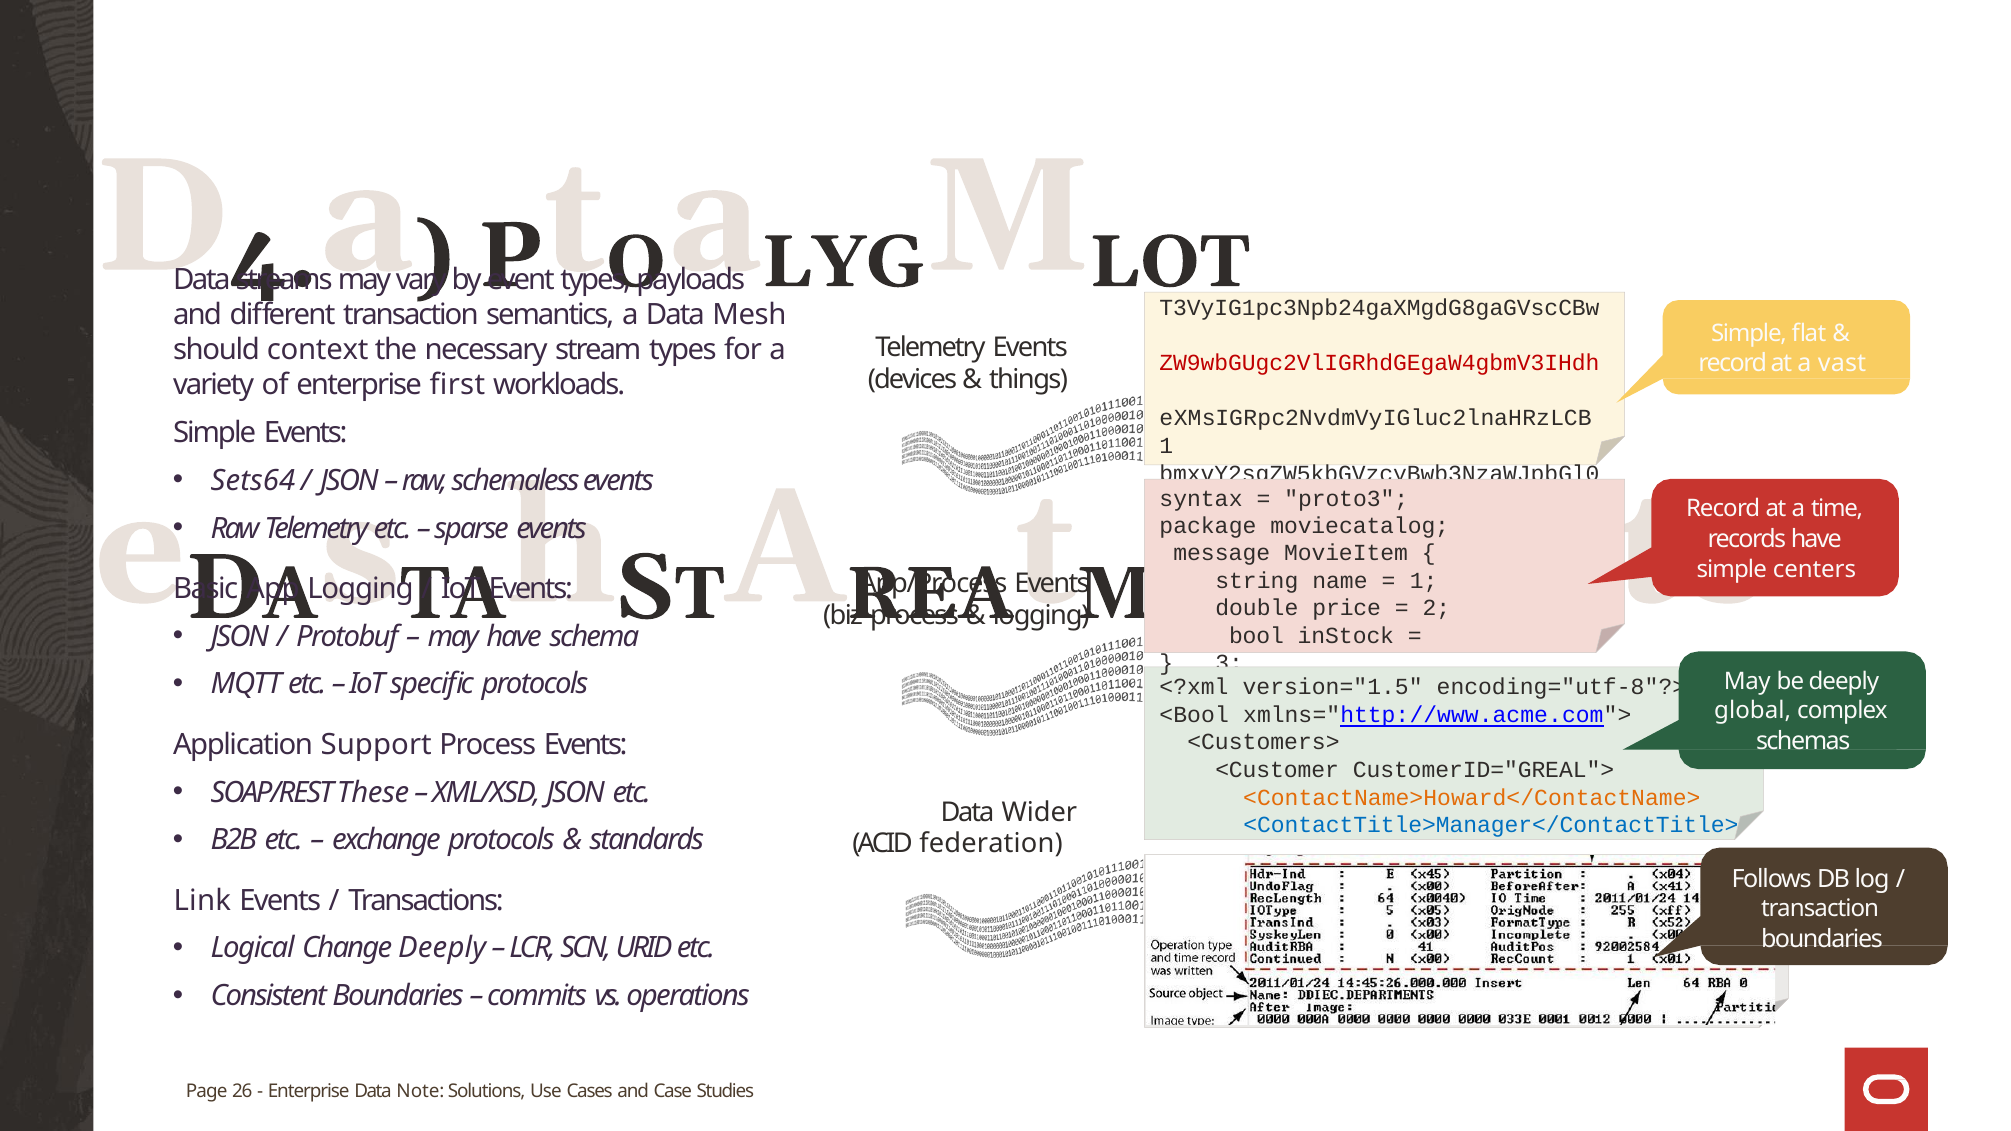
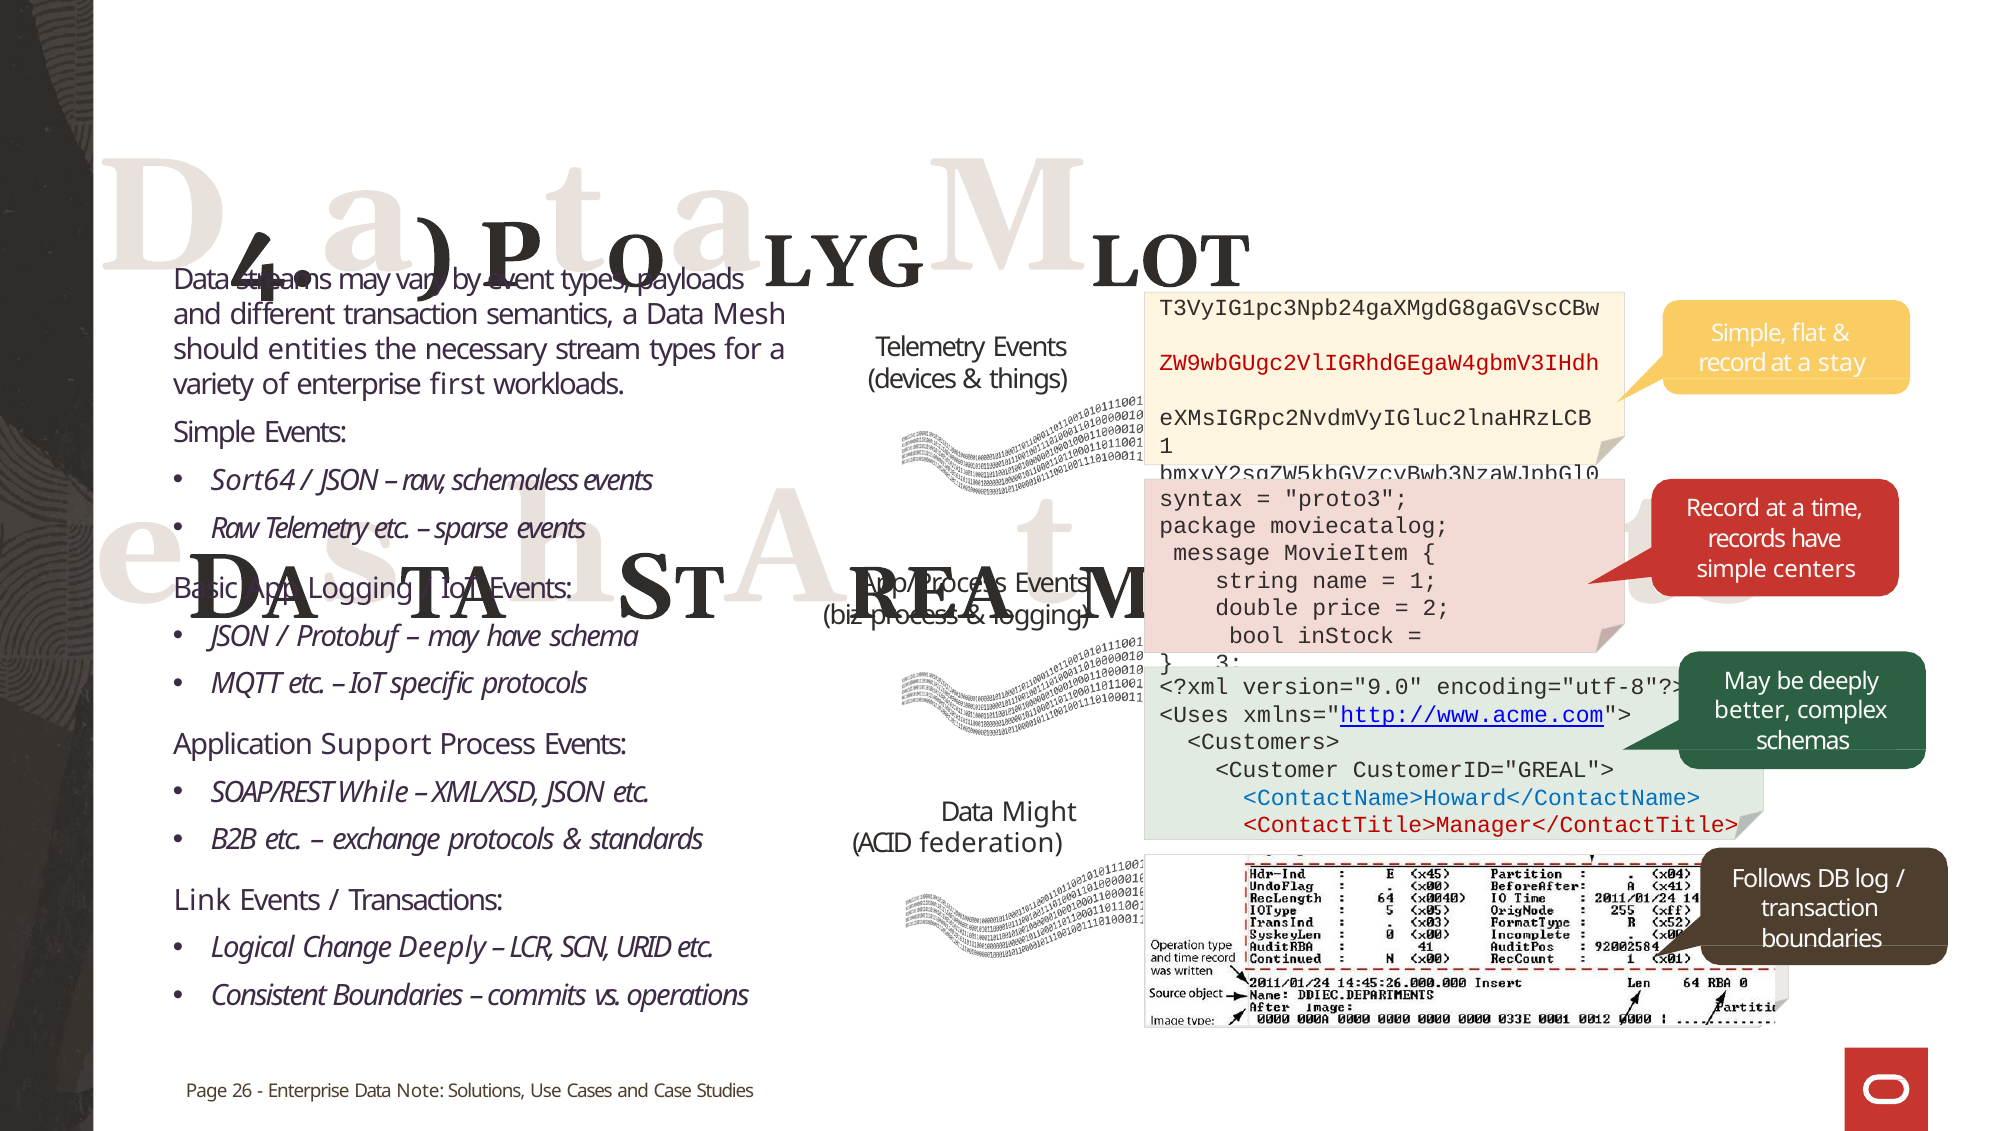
context: context -> entities (318, 350)
vast: vast -> stay (1842, 363)
Sets64: Sets64 -> Sort64 (253, 480)
version="1.5: version="1.5 -> version="9.0 (1333, 687)
global: global -> better (1753, 711)
<Bool: <Bool -> <Uses (1194, 715)
These: These -> While (373, 793)
<ContactName>Howard</ContactName> colour: orange -> blue (1472, 798)
Wider: Wider -> Might (1039, 812)
<ContactTitle>Manager</ContactTitle> colour: blue -> red (1491, 825)
